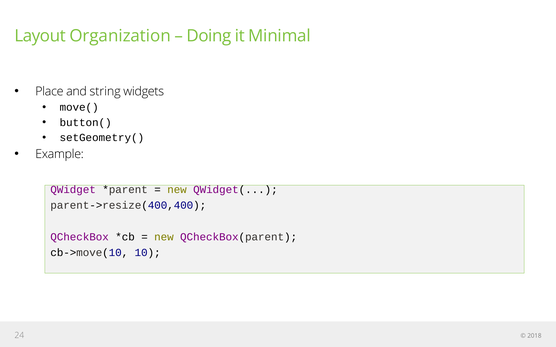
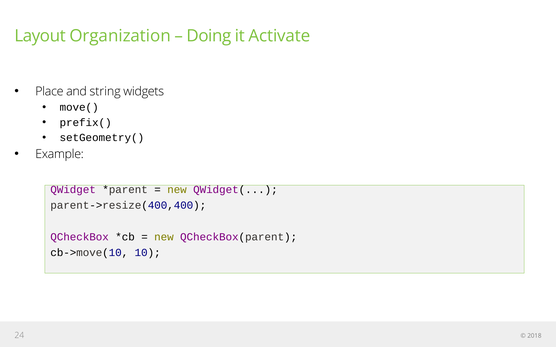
Minimal: Minimal -> Activate (279, 36)
button(: button( -> prefix( (86, 123)
